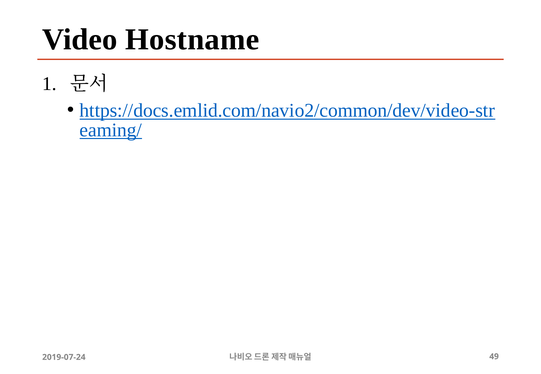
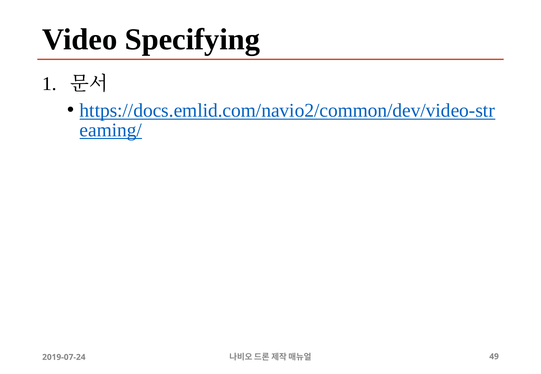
Hostname: Hostname -> Specifying (192, 39)
